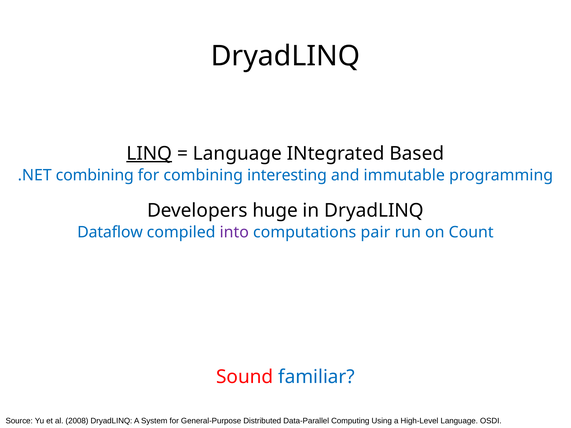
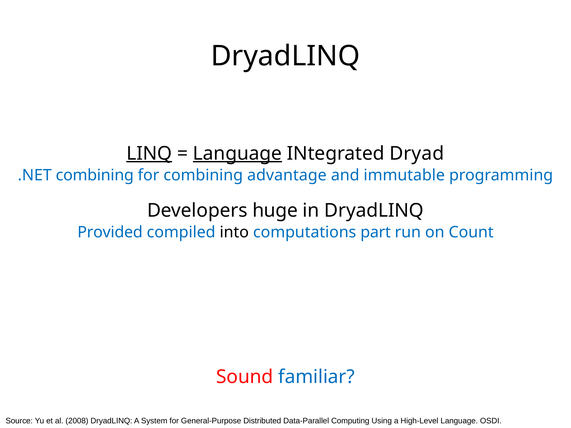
Language underline: none -> present (237, 154)
Based: Based -> Dryad (417, 154)
interesting: interesting -> advantage (287, 175)
Dataflow: Dataflow -> Provided (110, 232)
into colour: purple -> black (234, 232)
pair: pair -> part (376, 232)
